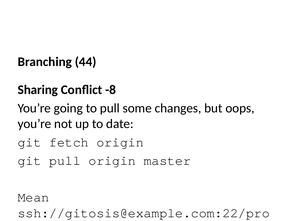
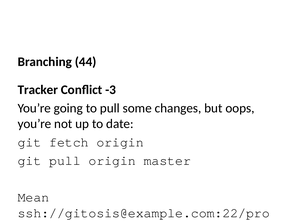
Sharing: Sharing -> Tracker (38, 90)
-8: -8 -> -3 (111, 90)
